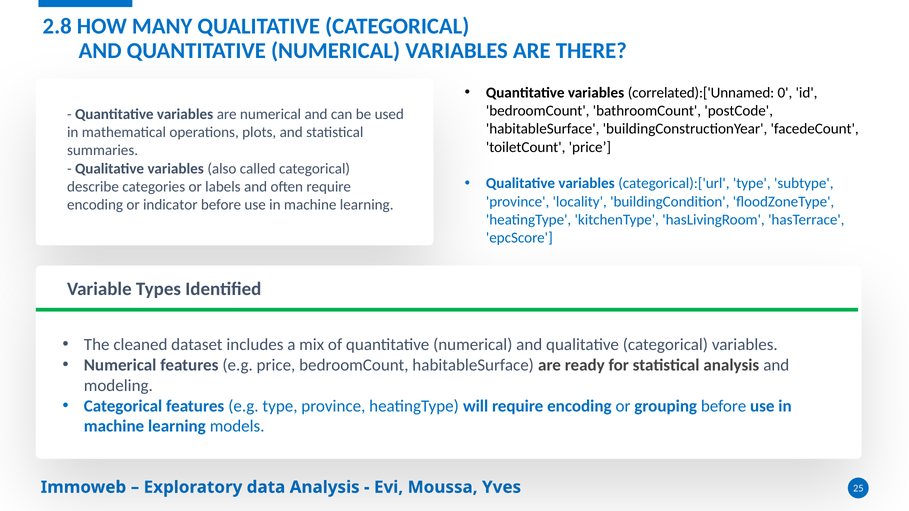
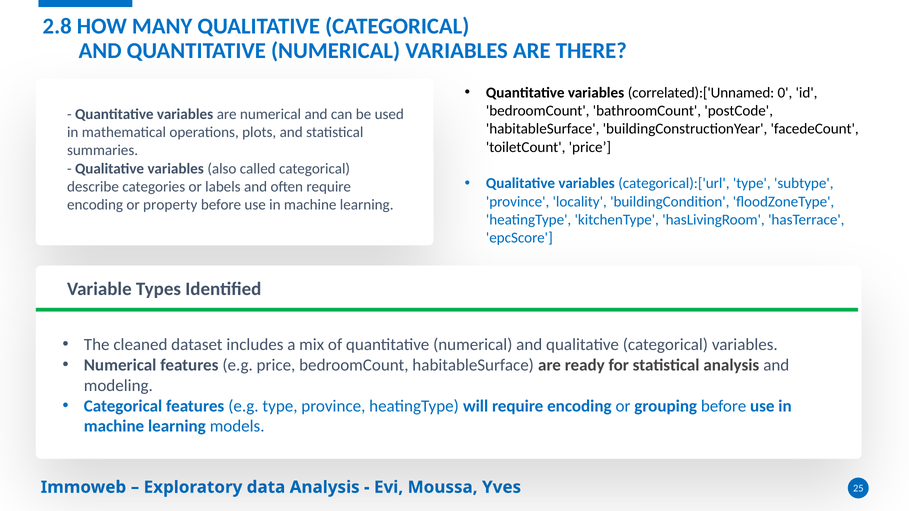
indicator: indicator -> property (170, 205)
